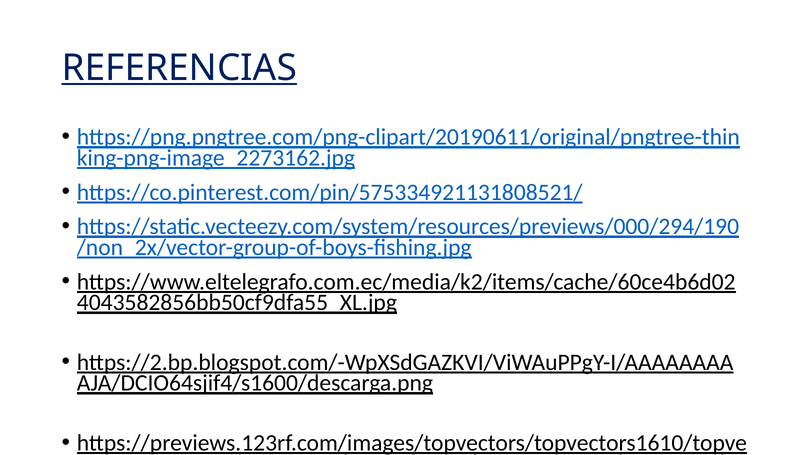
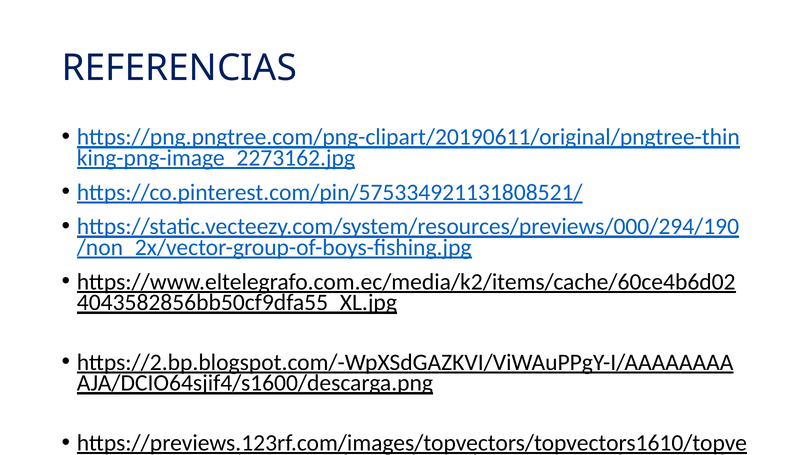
REFERENCIAS underline: present -> none (179, 68)
